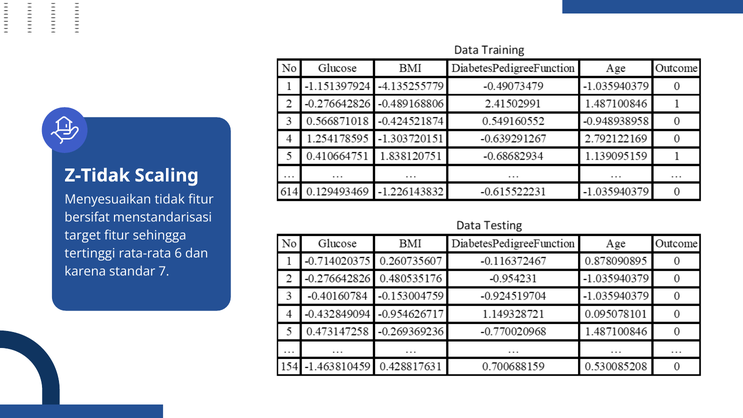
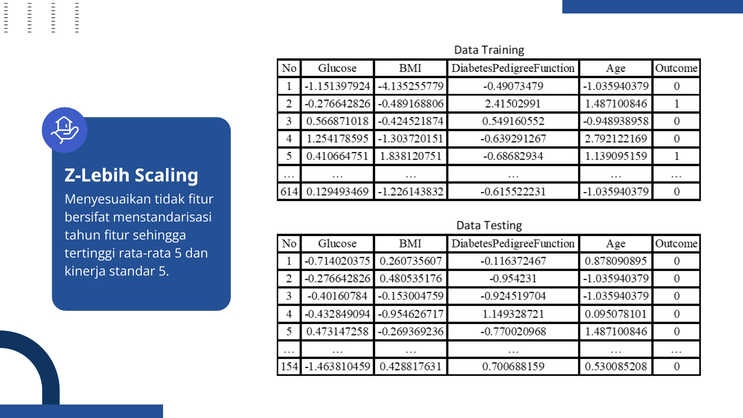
Z-Tidak: Z-Tidak -> Z-Lebih (97, 176)
target: target -> tahun (83, 235)
rata-rata 6: 6 -> 5 (178, 254)
karena: karena -> kinerja (85, 272)
standar 7: 7 -> 5 (164, 272)
